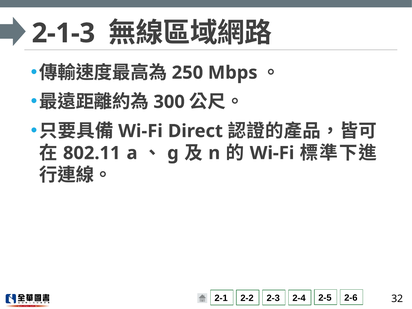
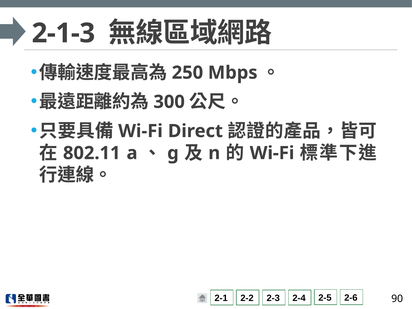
32: 32 -> 90 (397, 299)
